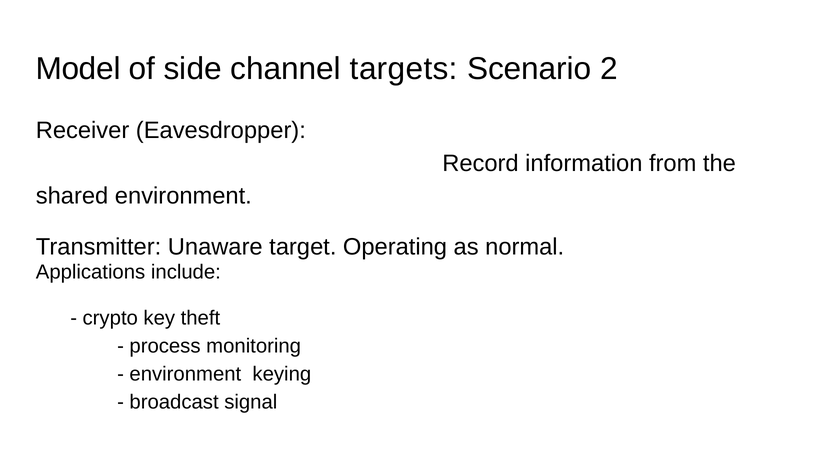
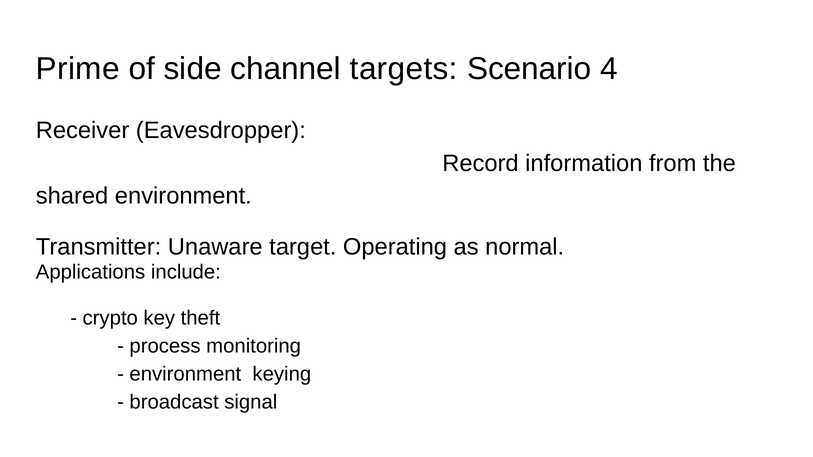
Model: Model -> Prime (78, 69)
2: 2 -> 4 (609, 69)
